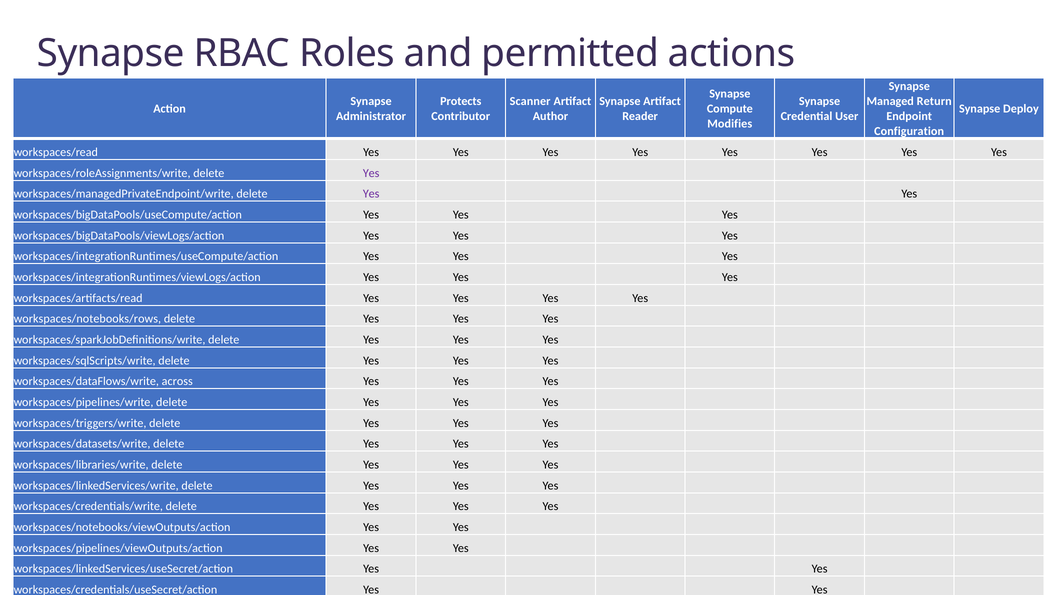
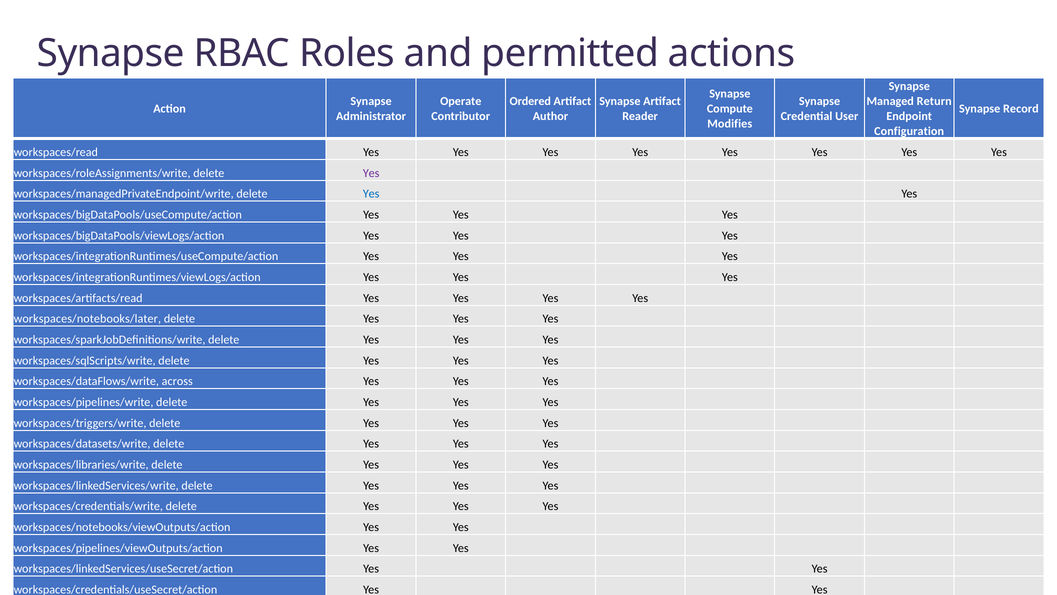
Protects: Protects -> Operate (461, 101)
Scanner: Scanner -> Ordered (530, 101)
Deploy: Deploy -> Record (1021, 109)
Yes colour: purple -> blue (371, 194)
workspaces/notebooks/rows: workspaces/notebooks/rows -> workspaces/notebooks/later (87, 319)
